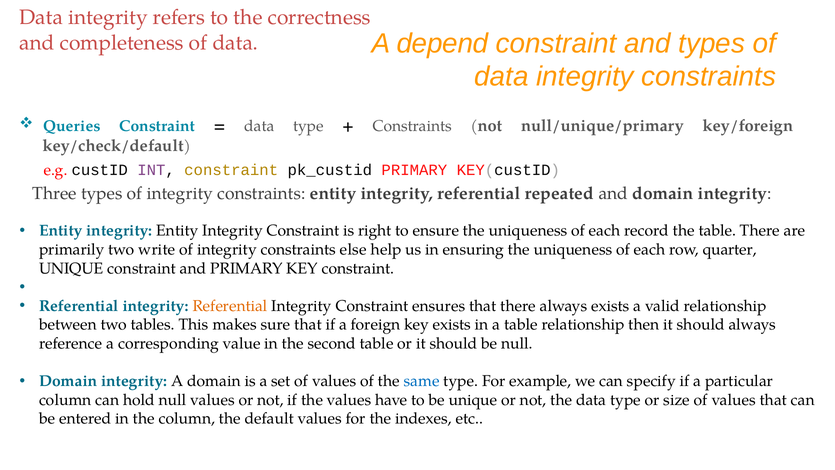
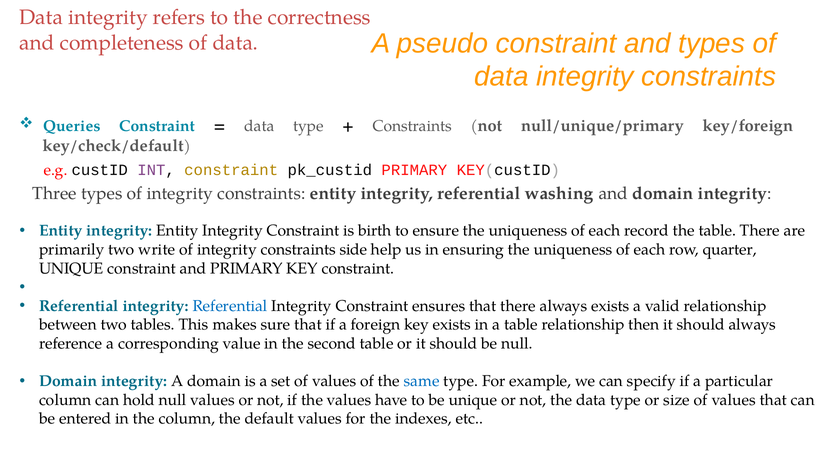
depend: depend -> pseudo (442, 43)
repeated: repeated -> washing (559, 193)
right: right -> birth (375, 231)
else: else -> side (353, 249)
Referential colour: orange -> blue (230, 306)
